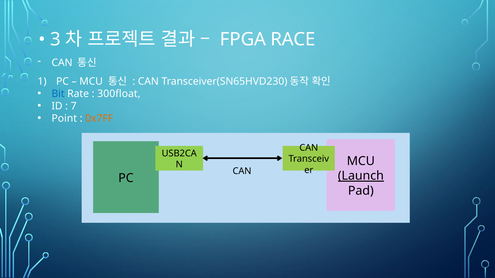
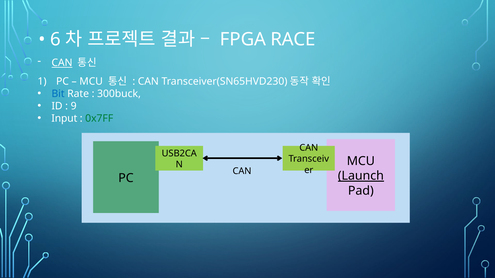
3: 3 -> 6 (55, 39)
CAN underline: none -> present (62, 63)
300float: 300float -> 300buck (119, 94)
7: 7 -> 9 (74, 106)
Point: Point -> Input (64, 119)
0x7FF colour: orange -> green (99, 119)
